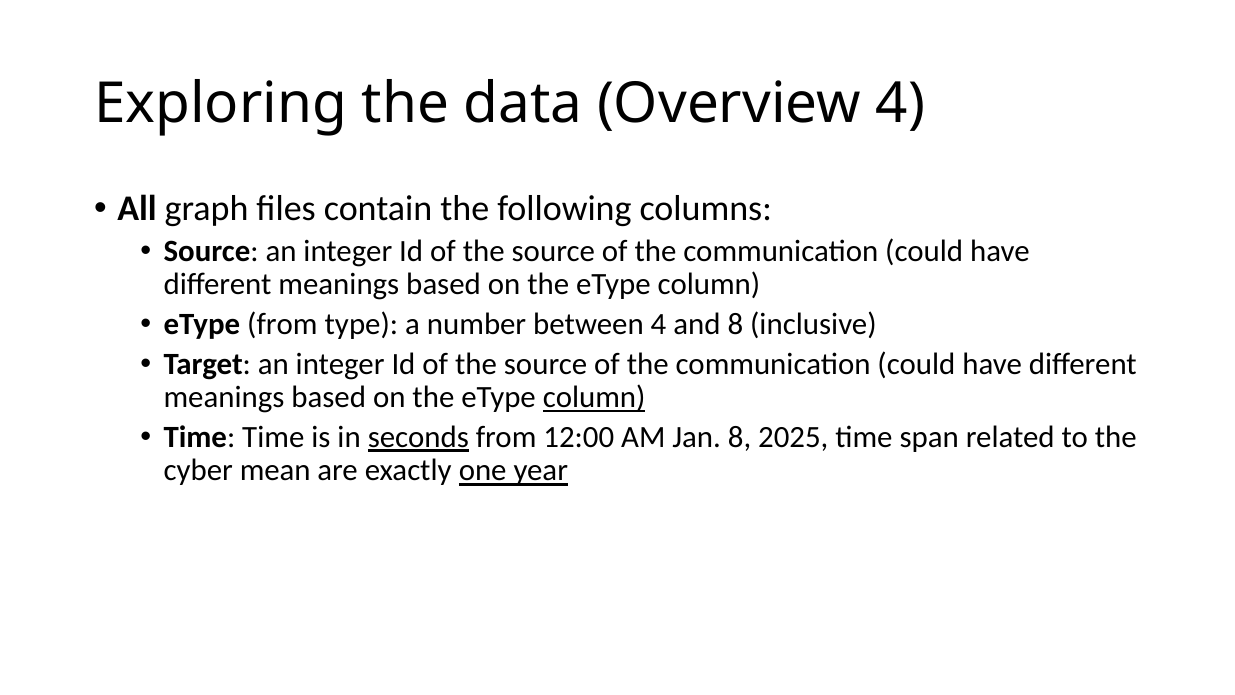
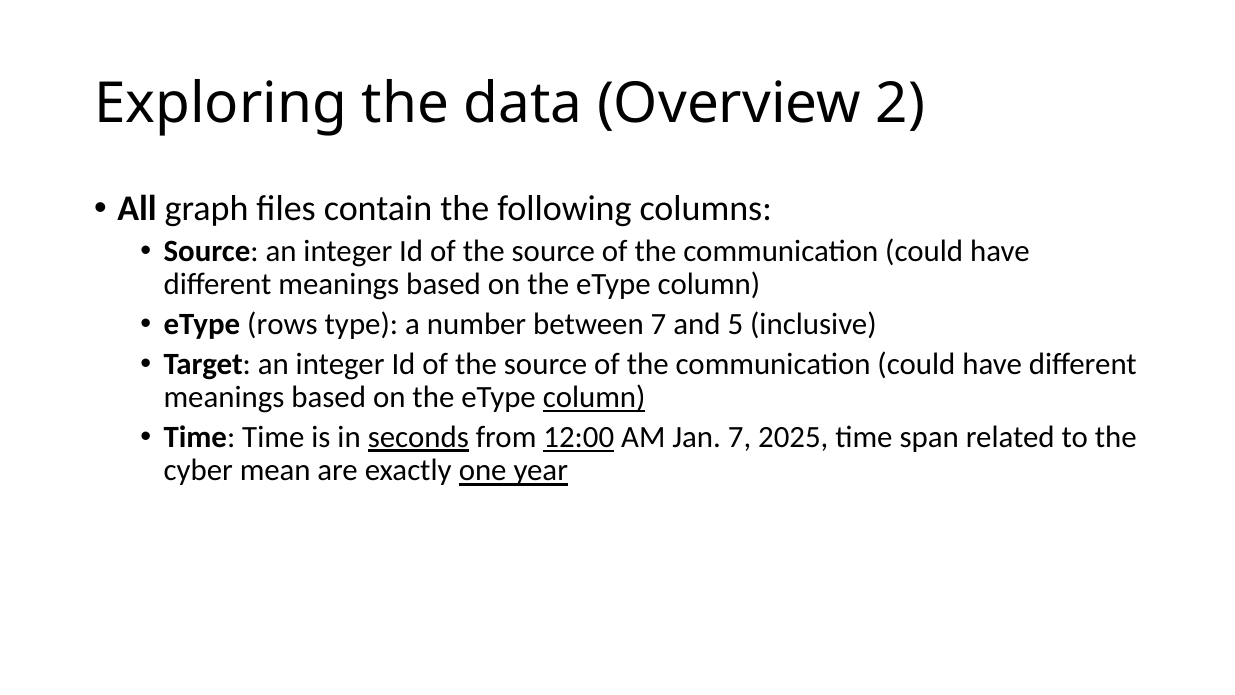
Overview 4: 4 -> 2 (900, 104)
eType from: from -> rows (282, 324)
between 4: 4 -> 7 (659, 324)
and 8: 8 -> 5 (735, 324)
12:00 underline: none -> present (579, 437)
Jan 8: 8 -> 7 (740, 437)
